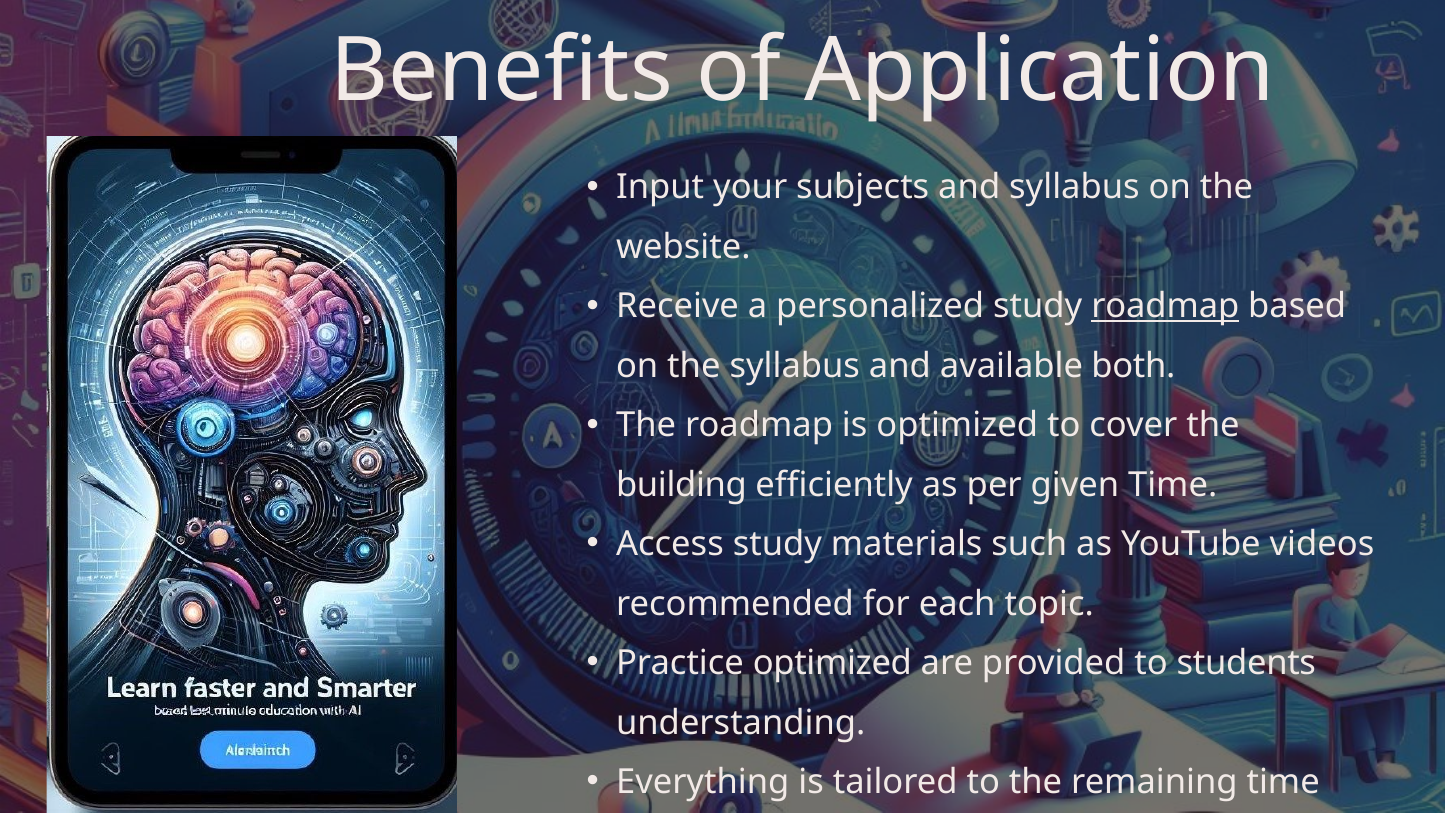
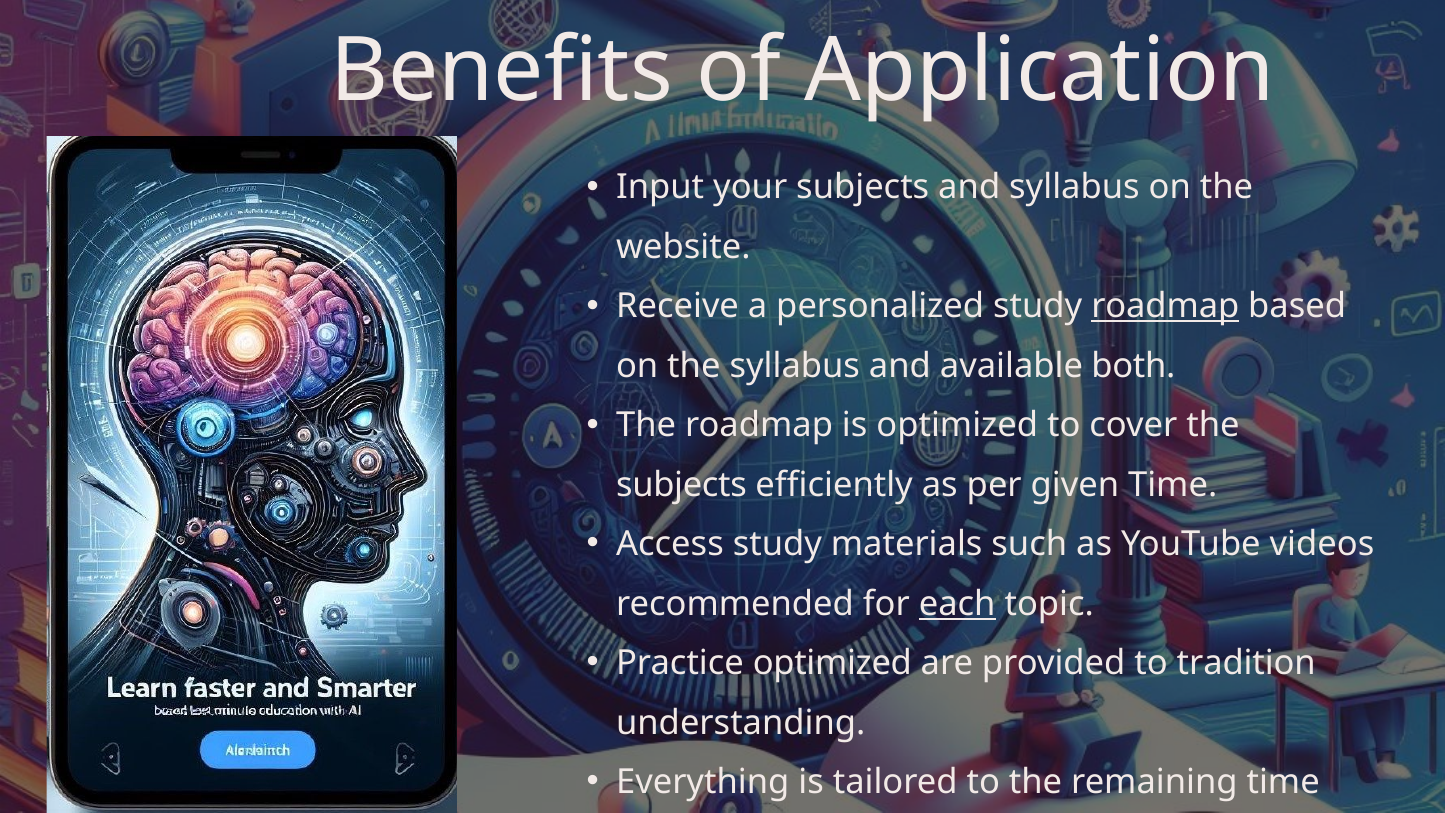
building: building -> subjects (681, 485)
each underline: none -> present (957, 604)
students: students -> tradition (1246, 663)
